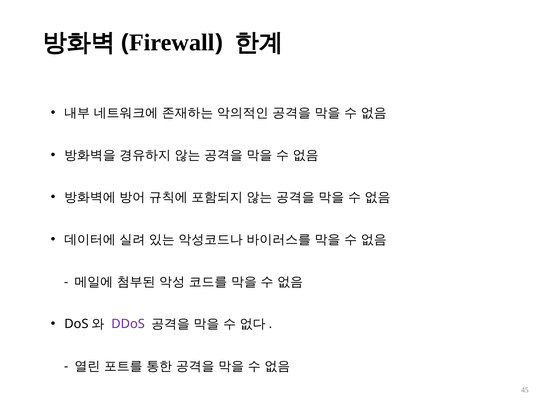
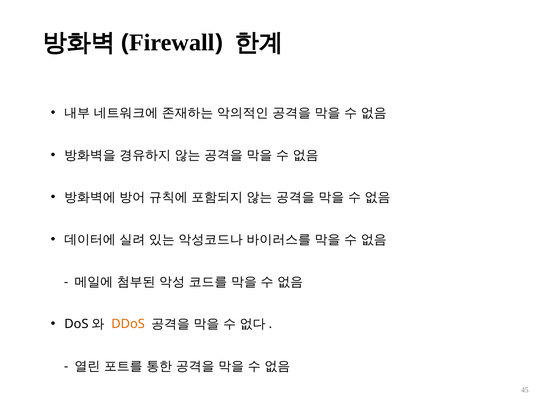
DDoS colour: purple -> orange (128, 324)
